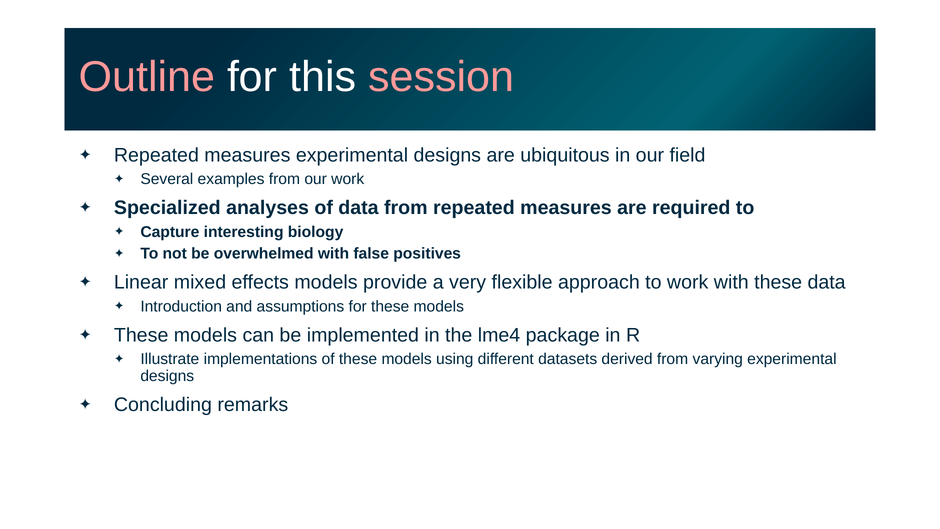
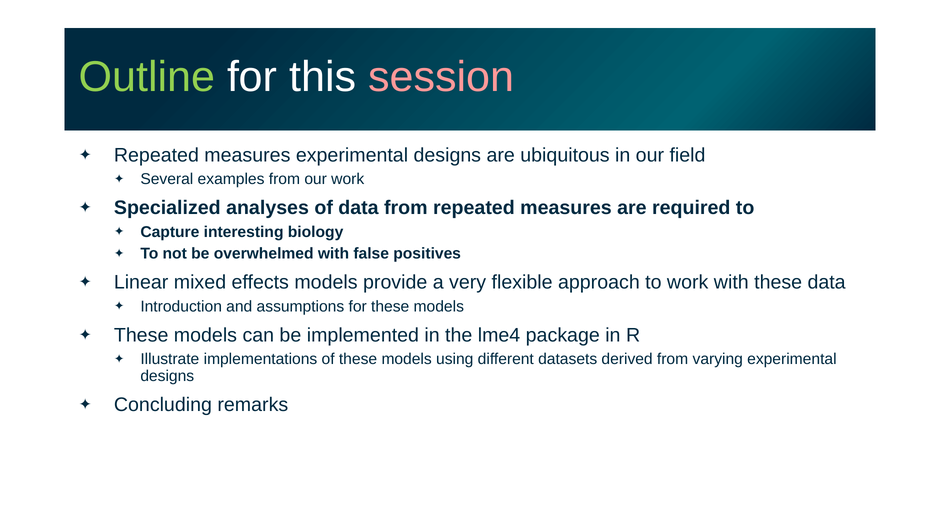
Outline colour: pink -> light green (147, 77)
